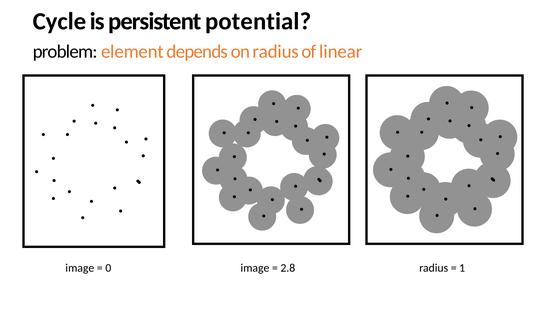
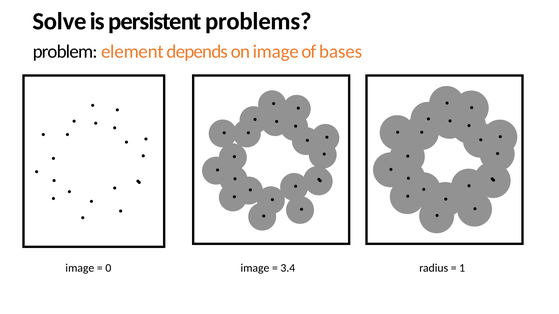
Cycle: Cycle -> Solve (60, 21)
potential: potential -> problems (258, 21)
on radius: radius -> image (276, 52)
linear: linear -> bases (341, 52)
2.8: 2.8 -> 3.4 (288, 268)
